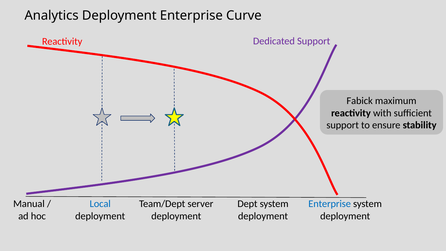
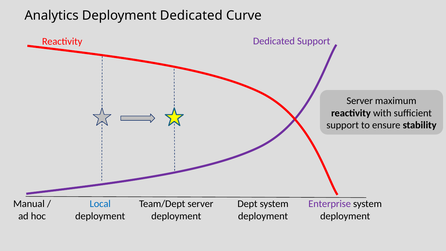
Analytics Deployment Enterprise: Enterprise -> Dedicated (191, 15)
Fabick: Fabick -> Server (360, 101)
Enterprise colour: blue -> purple (330, 204)
